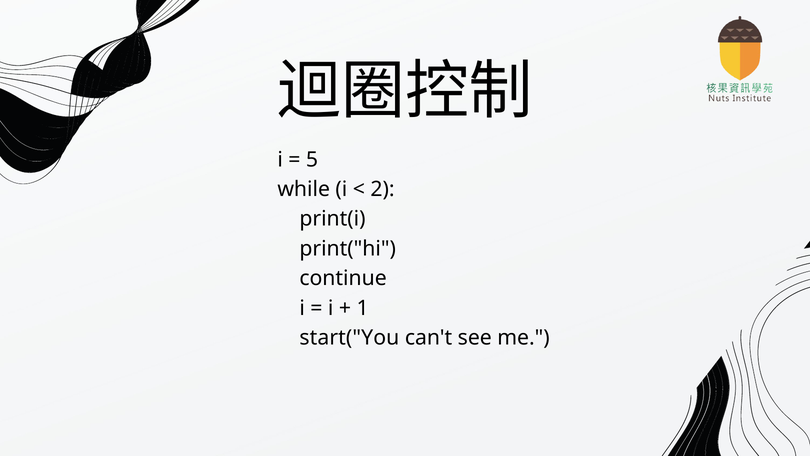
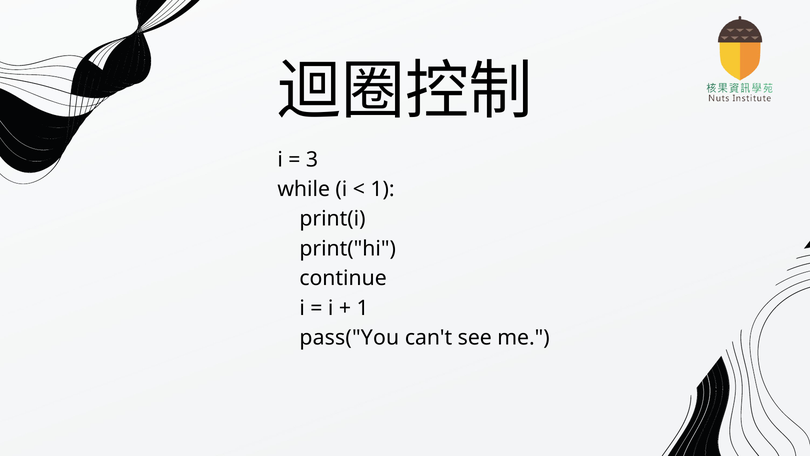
5: 5 -> 3 (312, 159)
2: 2 -> 1 (383, 189)
start("You: start("You -> pass("You (349, 338)
